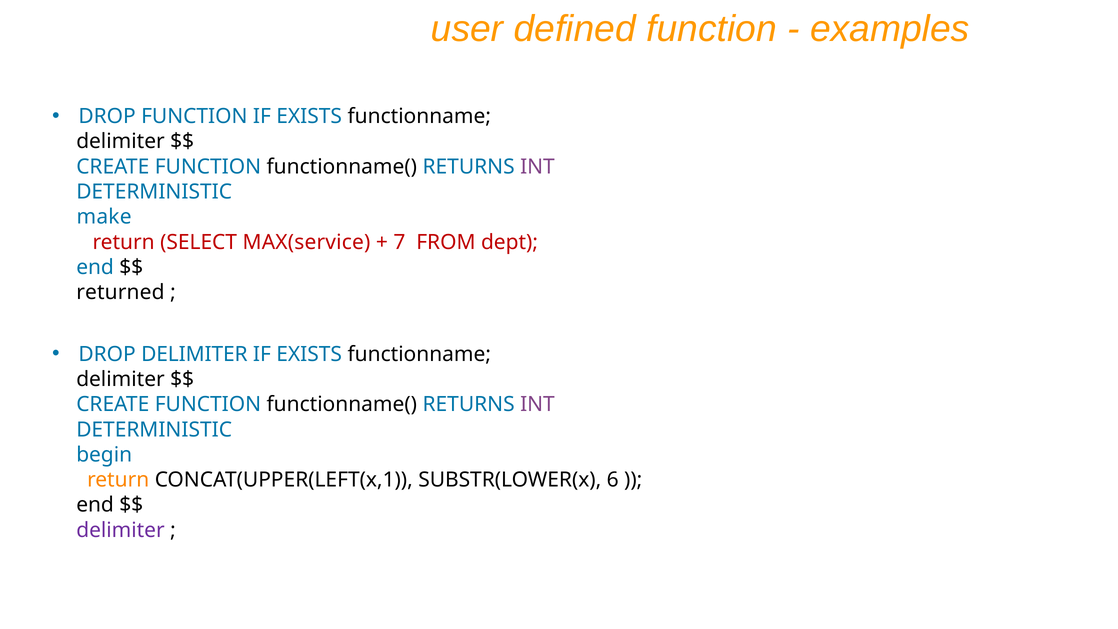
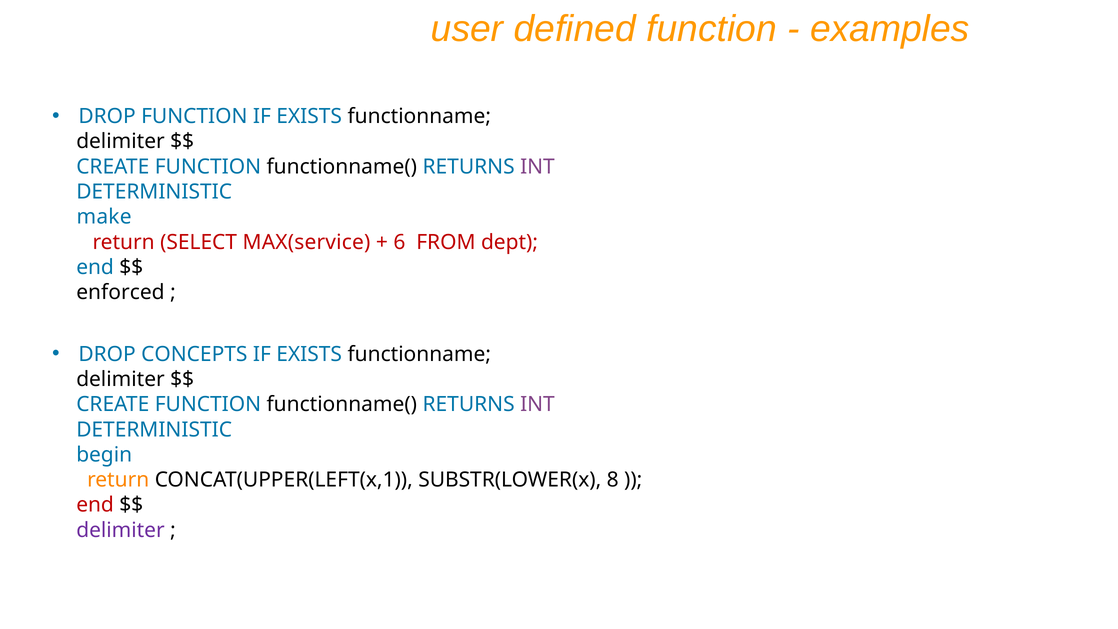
7: 7 -> 6 (399, 242)
returned: returned -> enforced (120, 292)
DROP DELIMITER: DELIMITER -> CONCEPTS (194, 354)
6: 6 -> 8 (613, 480)
end colour: black -> red (95, 505)
